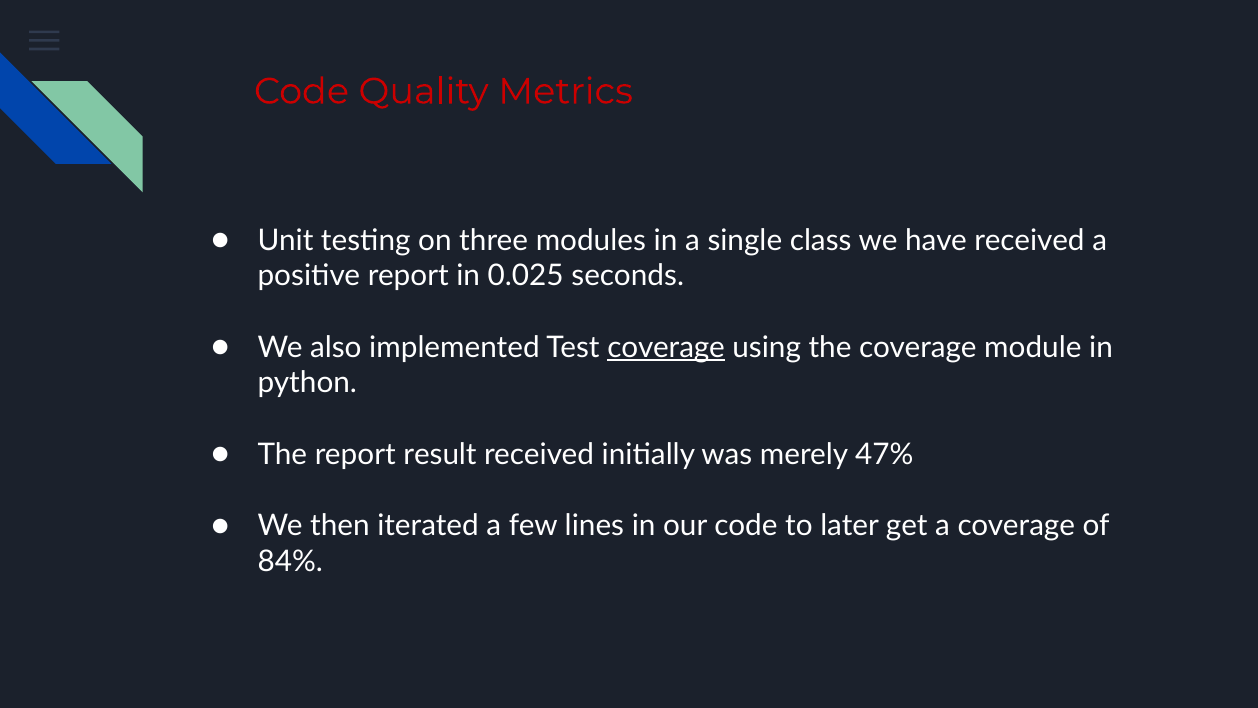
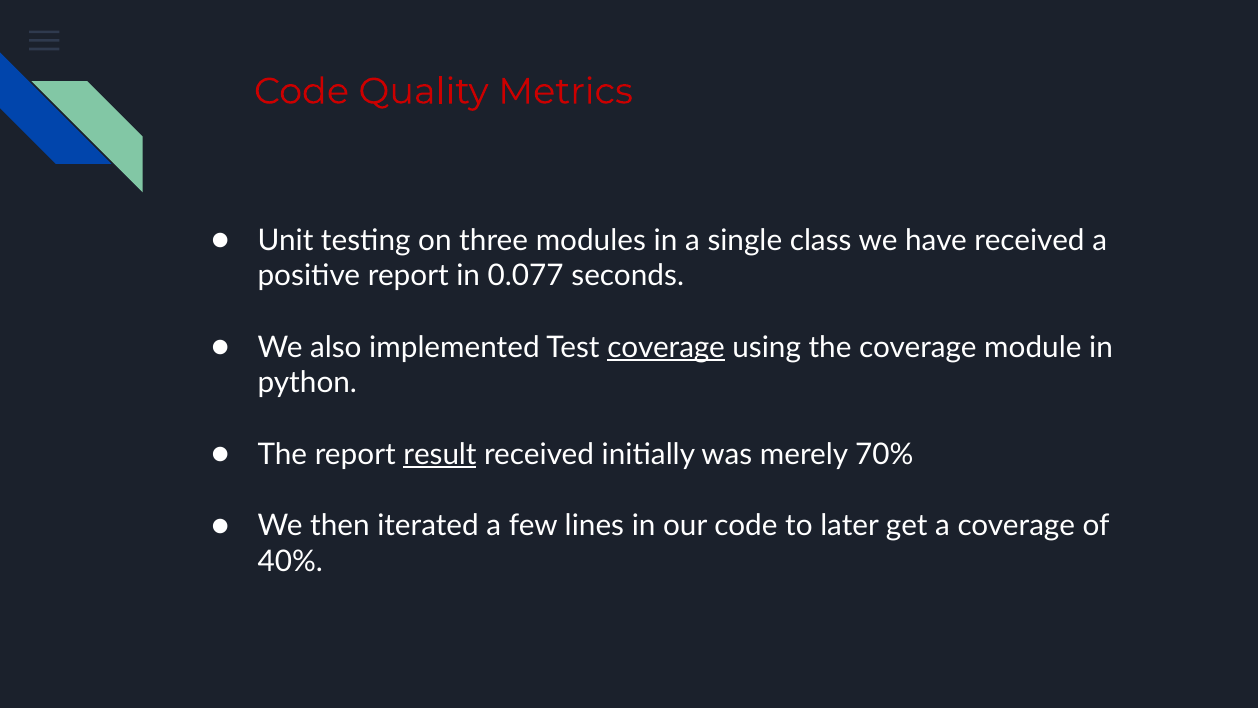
0.025: 0.025 -> 0.077 (526, 276)
result underline: none -> present (440, 454)
47%: 47% -> 70% (884, 454)
84%: 84% -> 40% (290, 561)
